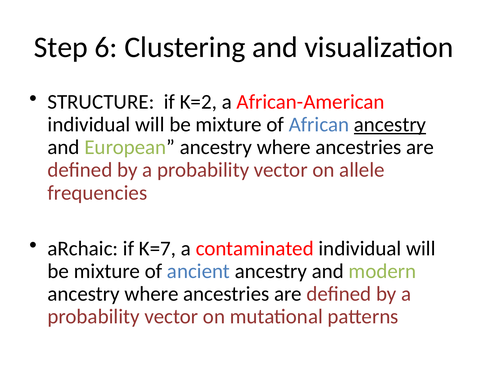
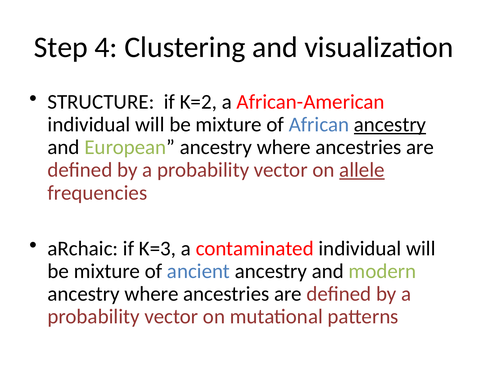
6: 6 -> 4 (106, 47)
allele underline: none -> present (362, 170)
K=7: K=7 -> K=3 (157, 248)
